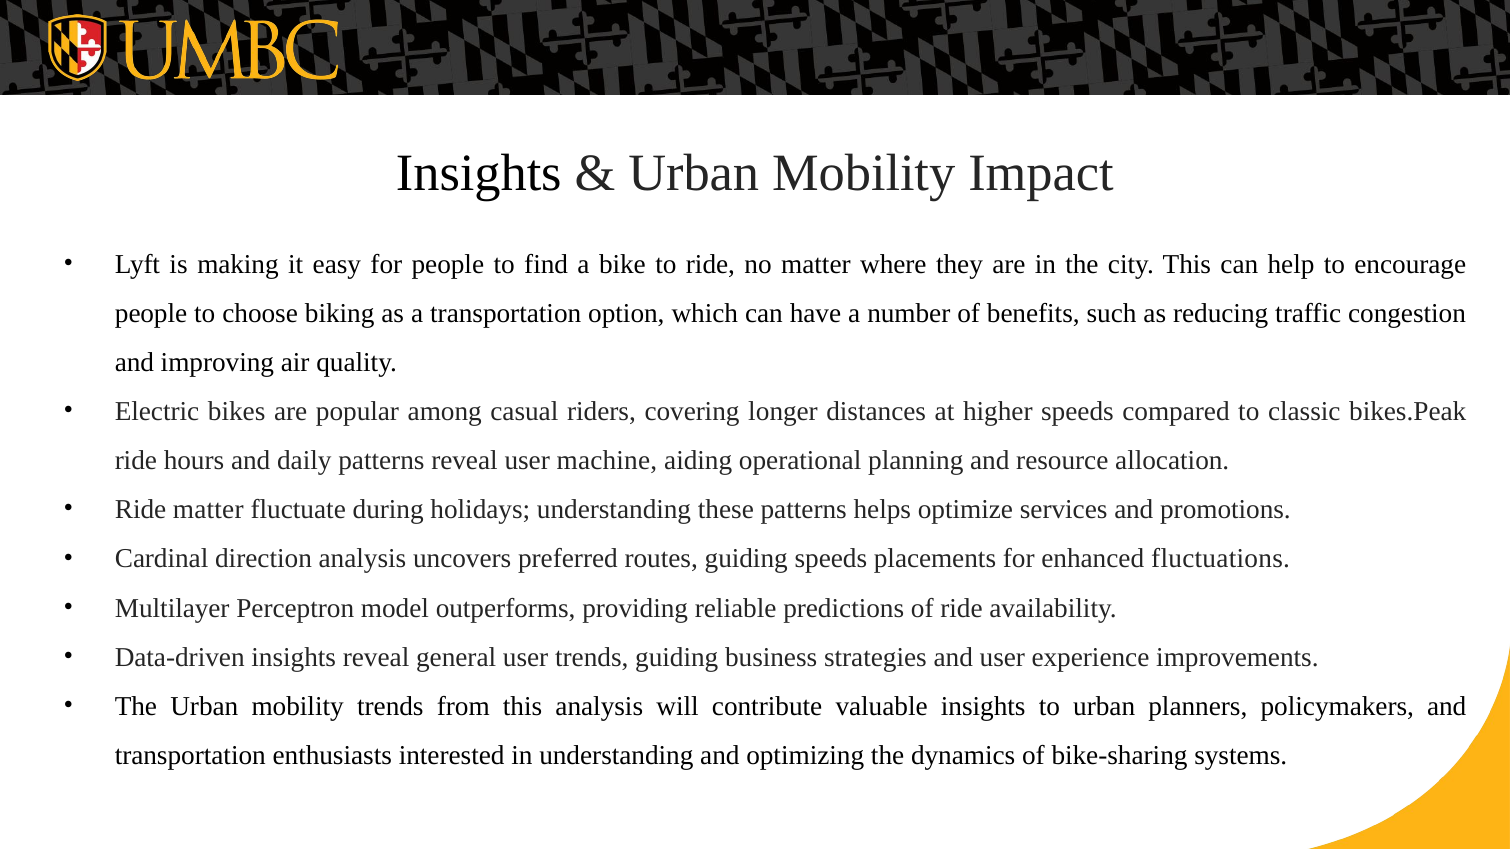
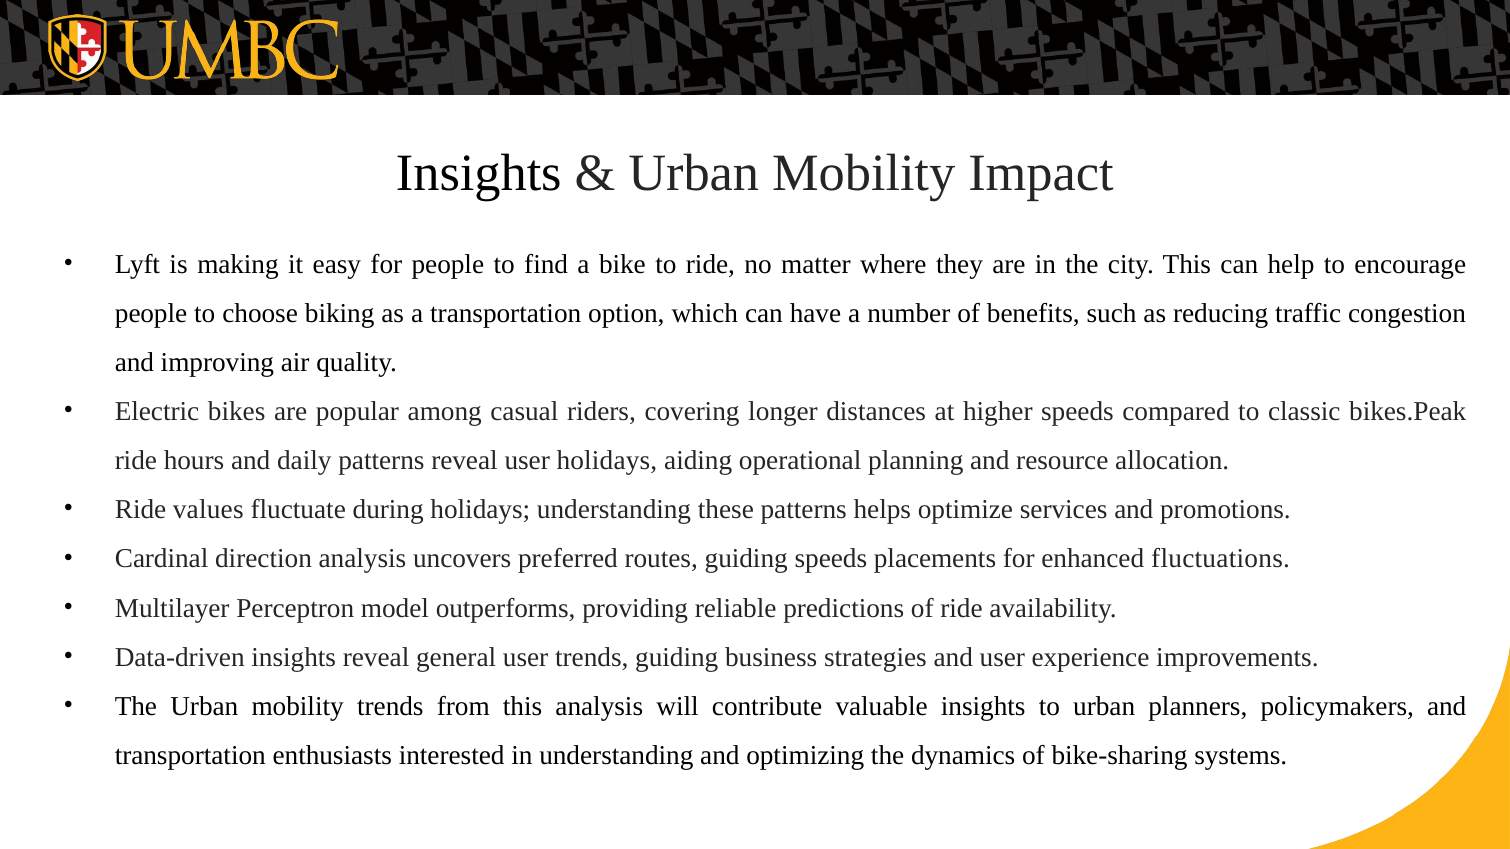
user machine: machine -> holidays (607, 461)
Ride matter: matter -> values (208, 510)
